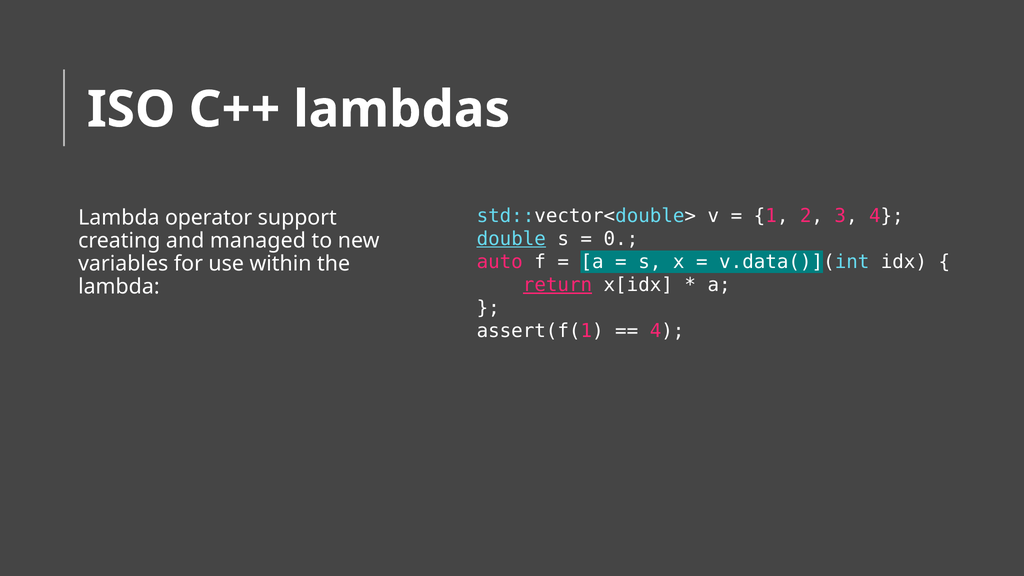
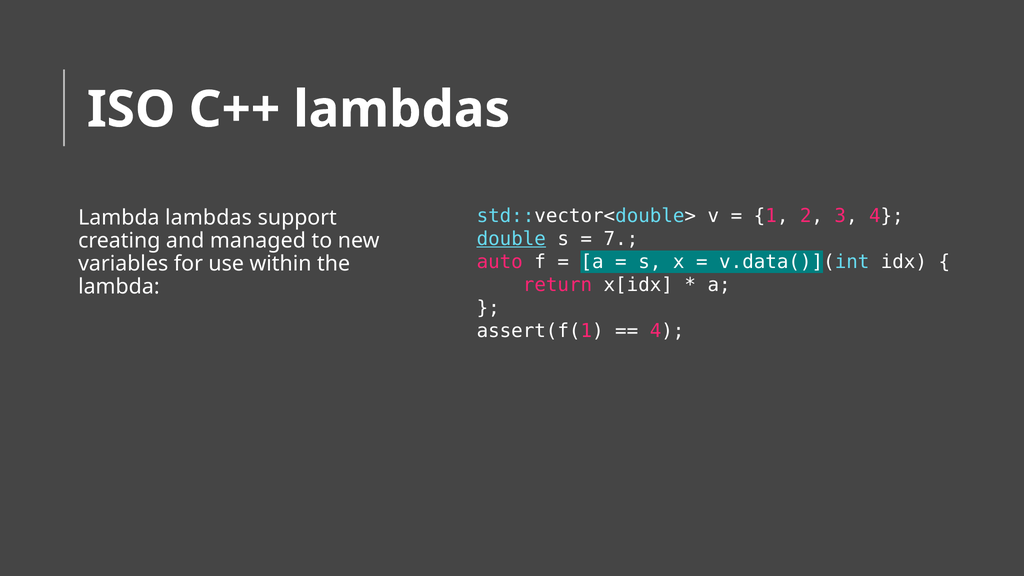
Lambda operator: operator -> lambdas (209, 218)
0: 0 -> 7 (621, 239)
return underline: present -> none (557, 285)
